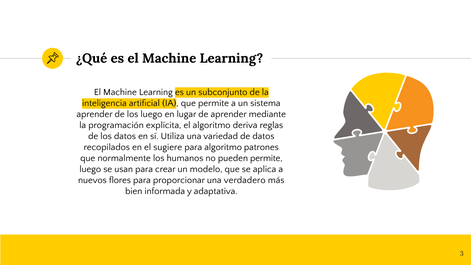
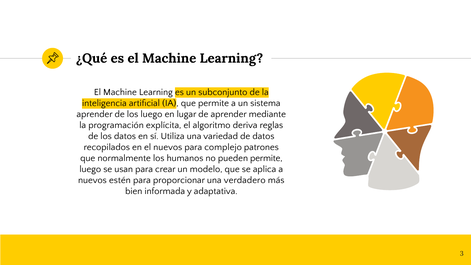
el sugiere: sugiere -> nuevos (168, 147)
para algoritmo: algoritmo -> complejo (223, 147)
flores: flores -> estén (120, 180)
